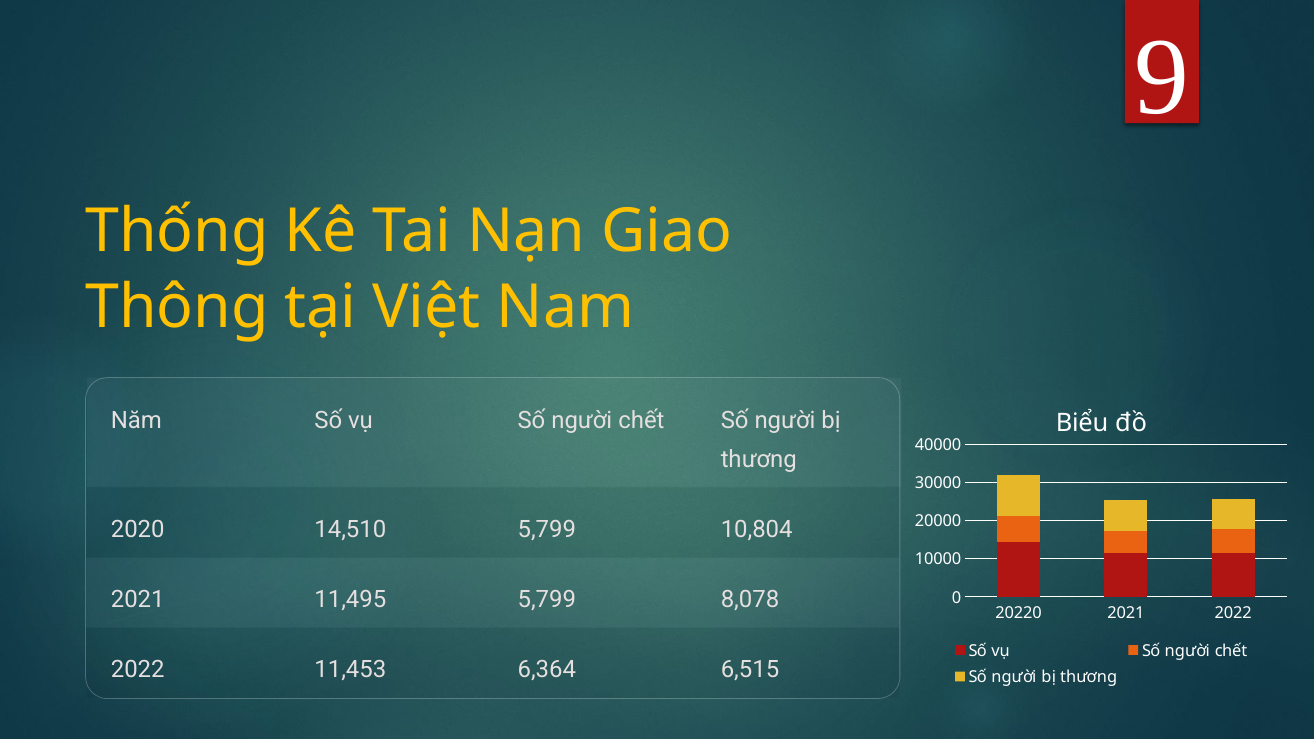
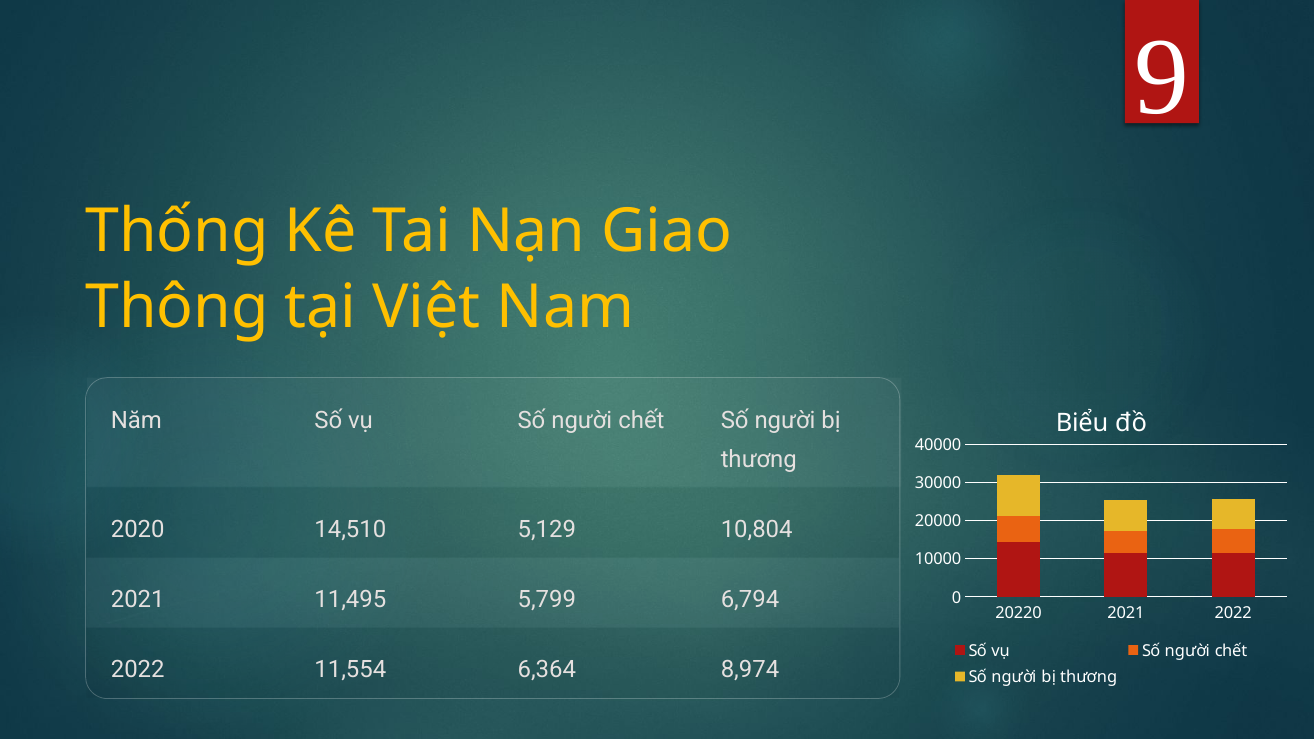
14,510 5,799: 5,799 -> 5,129 (547, 529)
8,078: 8,078 -> 6,794 (750, 599)
11,453: 11,453 -> 11,554 (350, 670)
6,515: 6,515 -> 8,974 (750, 670)
